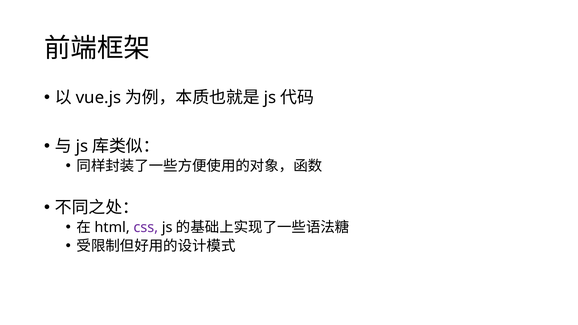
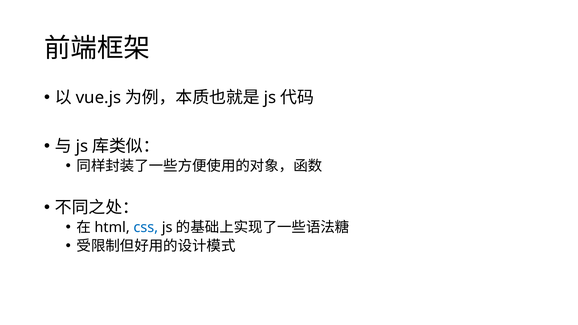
css colour: purple -> blue (146, 228)
